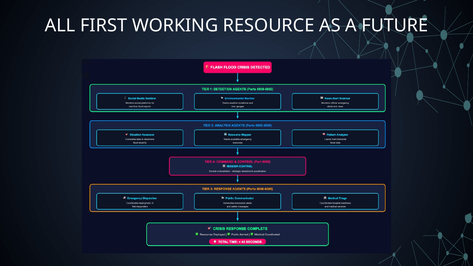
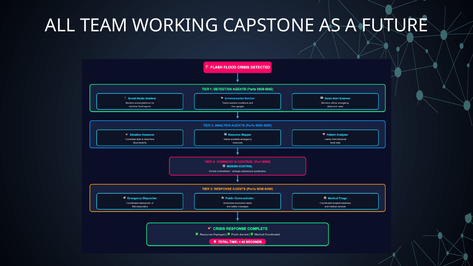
FIRST: FIRST -> TEAM (104, 26)
RESOURCE: RESOURCE -> CAPSTONE (269, 26)
